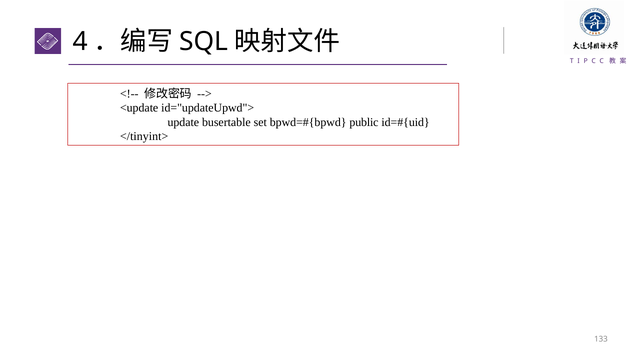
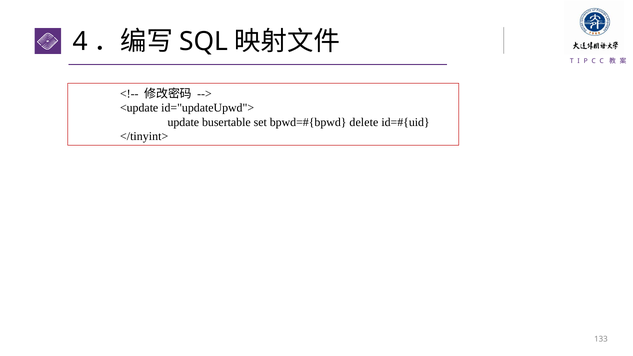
public: public -> delete (364, 122)
